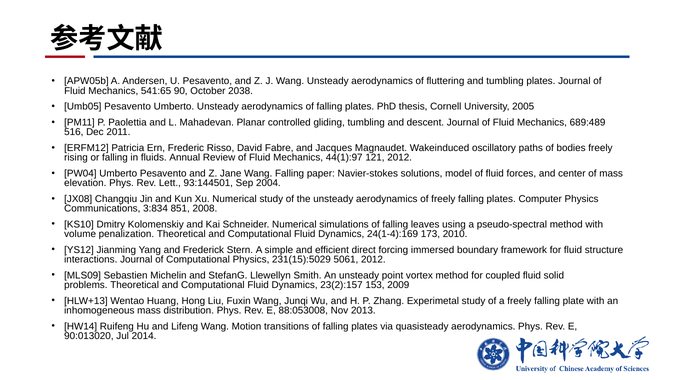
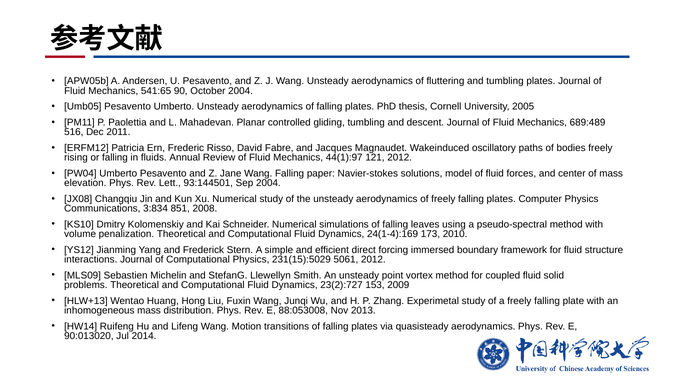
October 2038: 2038 -> 2004 (241, 91)
23(2):157: 23(2):157 -> 23(2):727 (341, 285)
